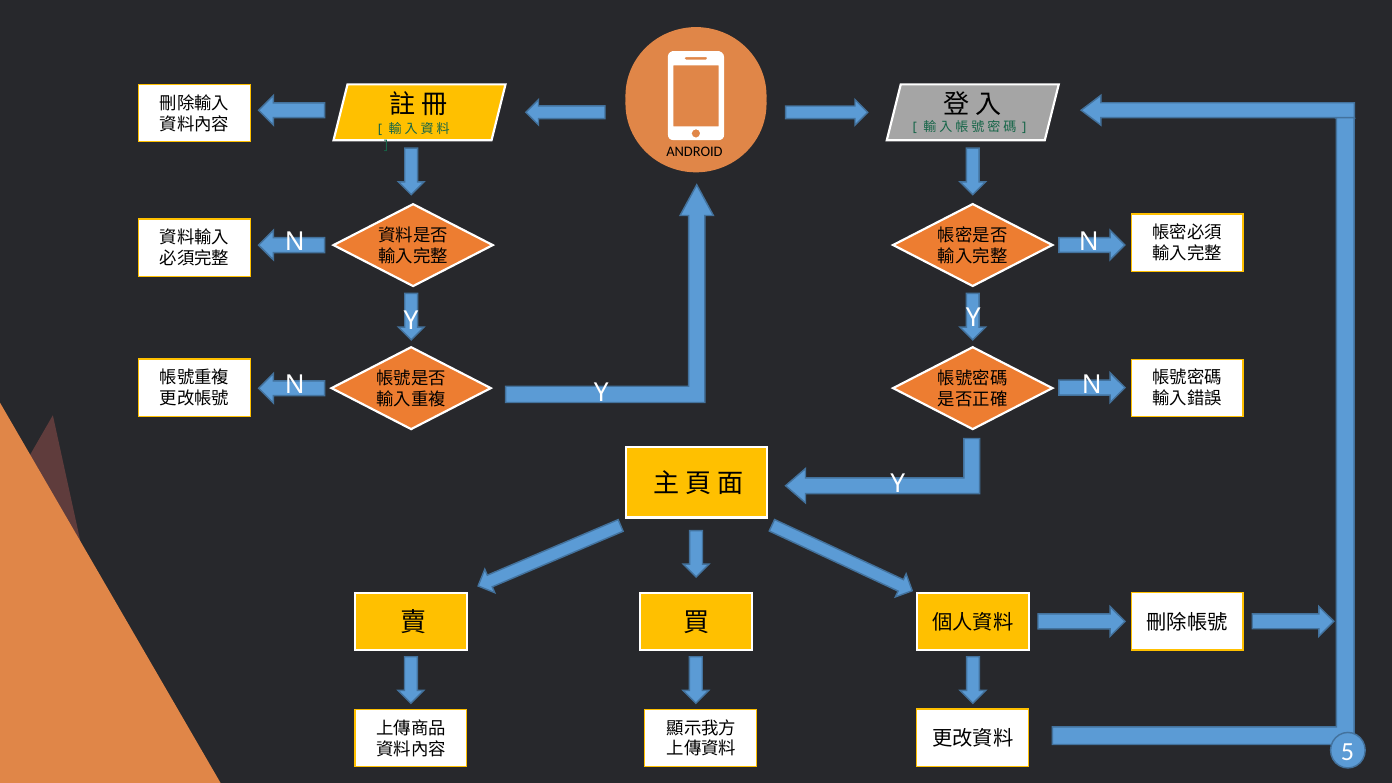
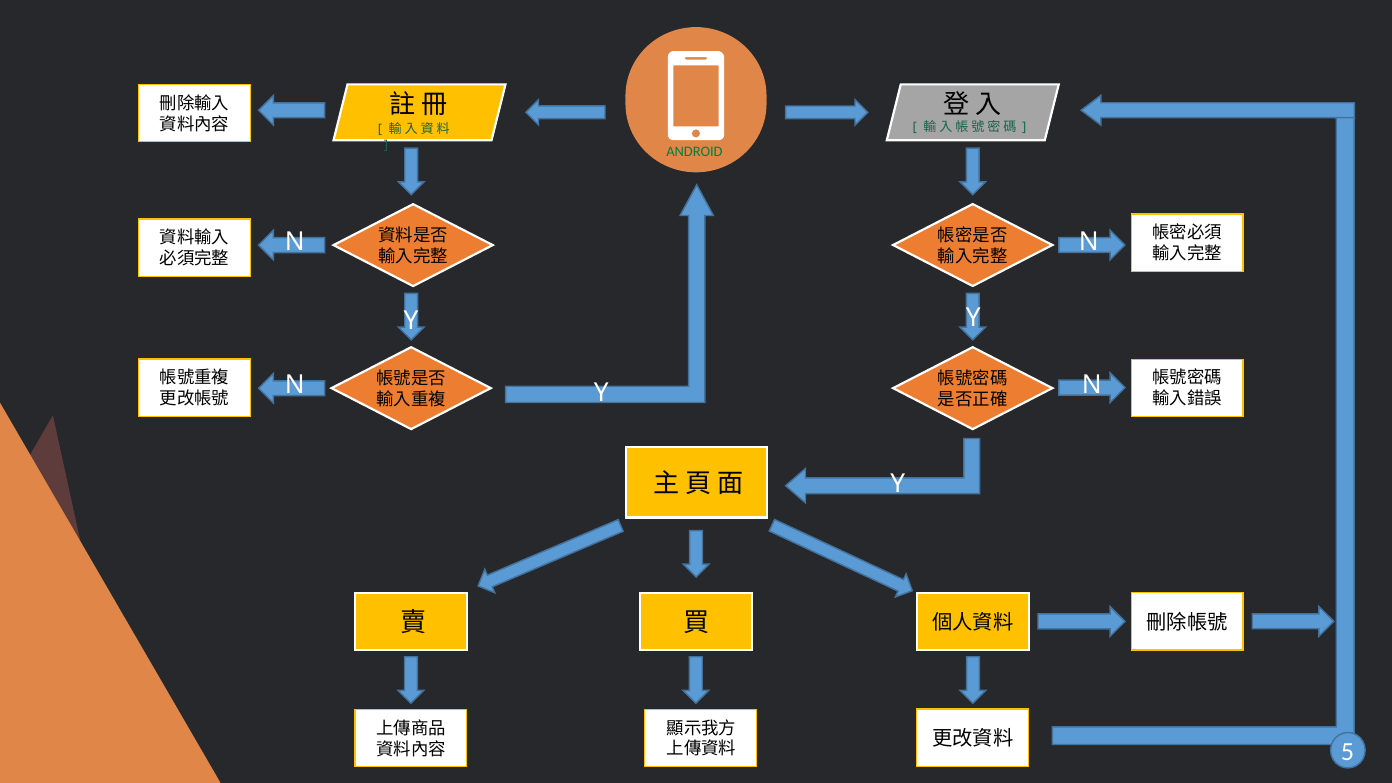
ANDROID colour: black -> green (694, 151)
